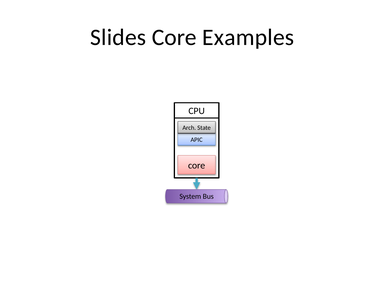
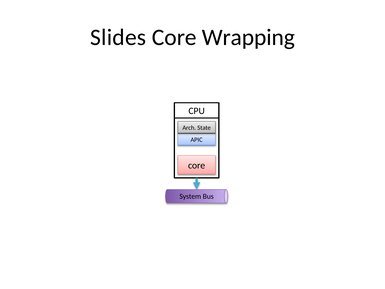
Examples: Examples -> Wrapping (248, 37)
